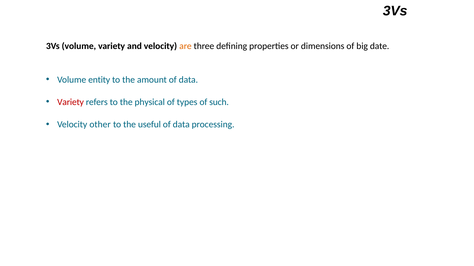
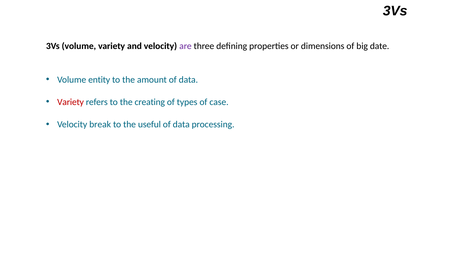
are colour: orange -> purple (185, 46)
physical: physical -> creating (150, 102)
such: such -> case (219, 102)
other: other -> break (100, 125)
